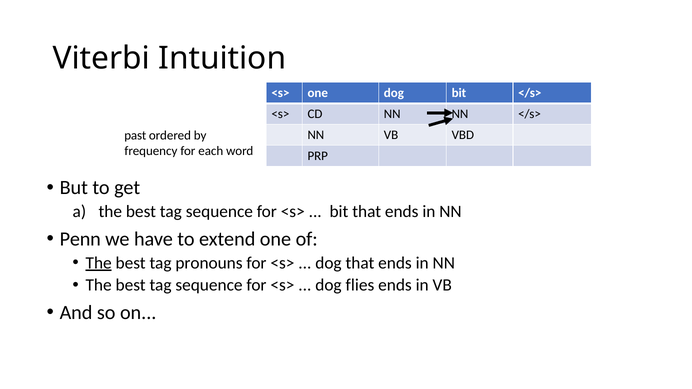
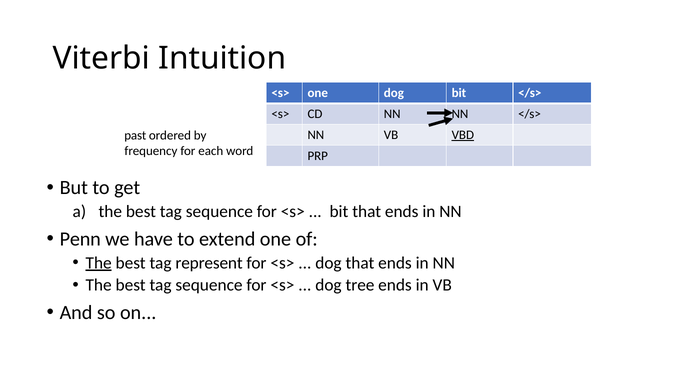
VBD underline: none -> present (463, 135)
pronouns: pronouns -> represent (209, 263)
flies: flies -> tree (360, 285)
